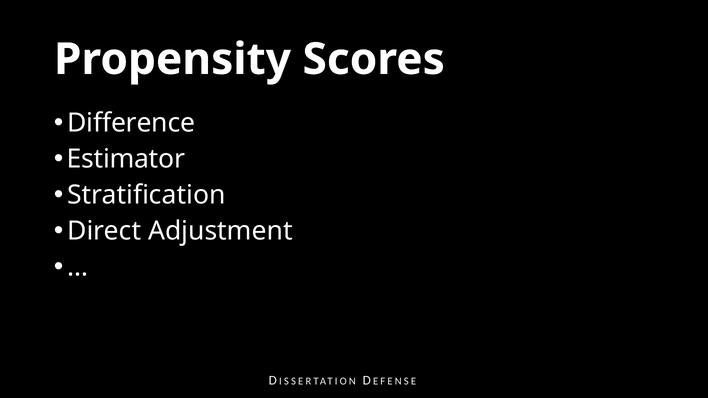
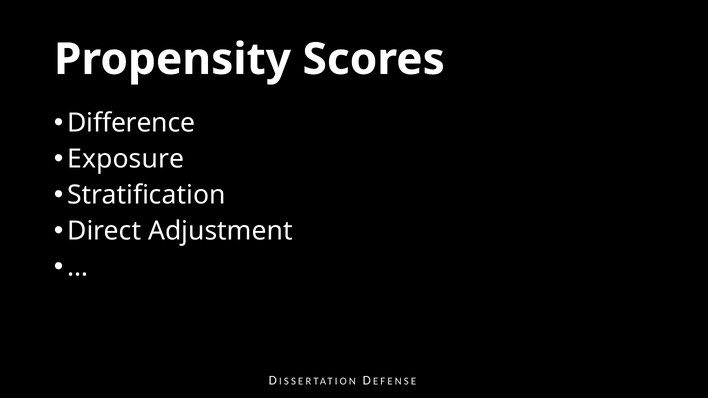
Estimator: Estimator -> Exposure (126, 159)
